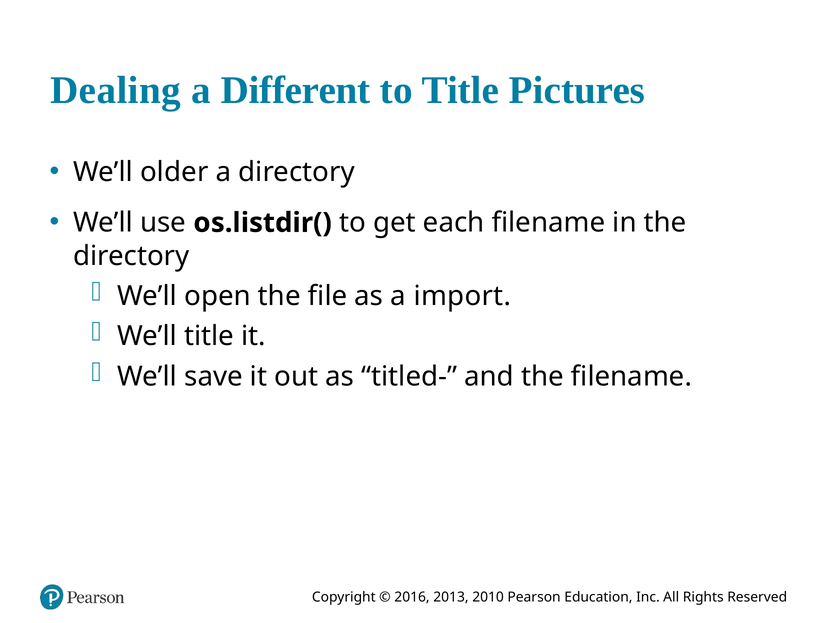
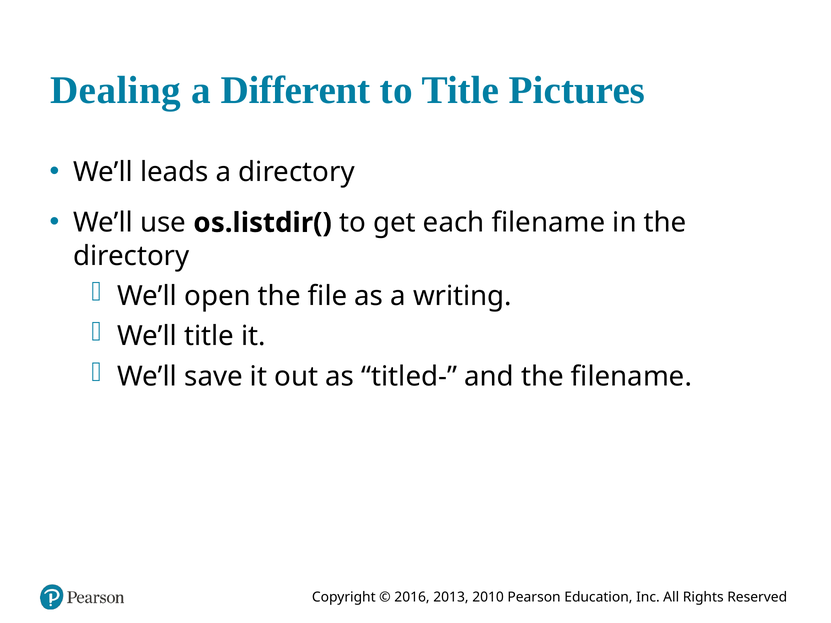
older: older -> leads (174, 172)
import: import -> writing (462, 296)
